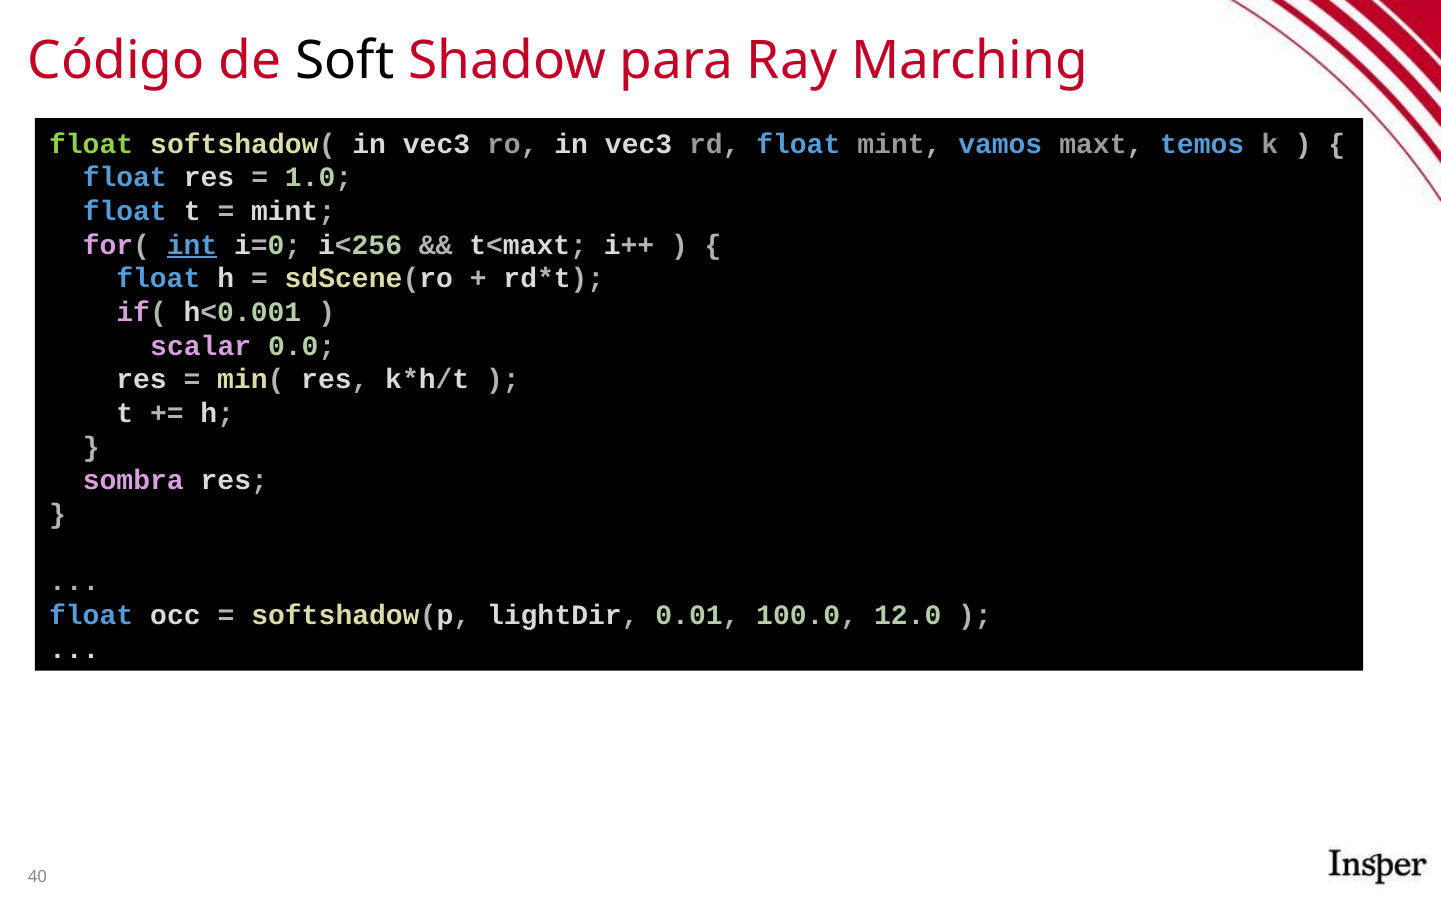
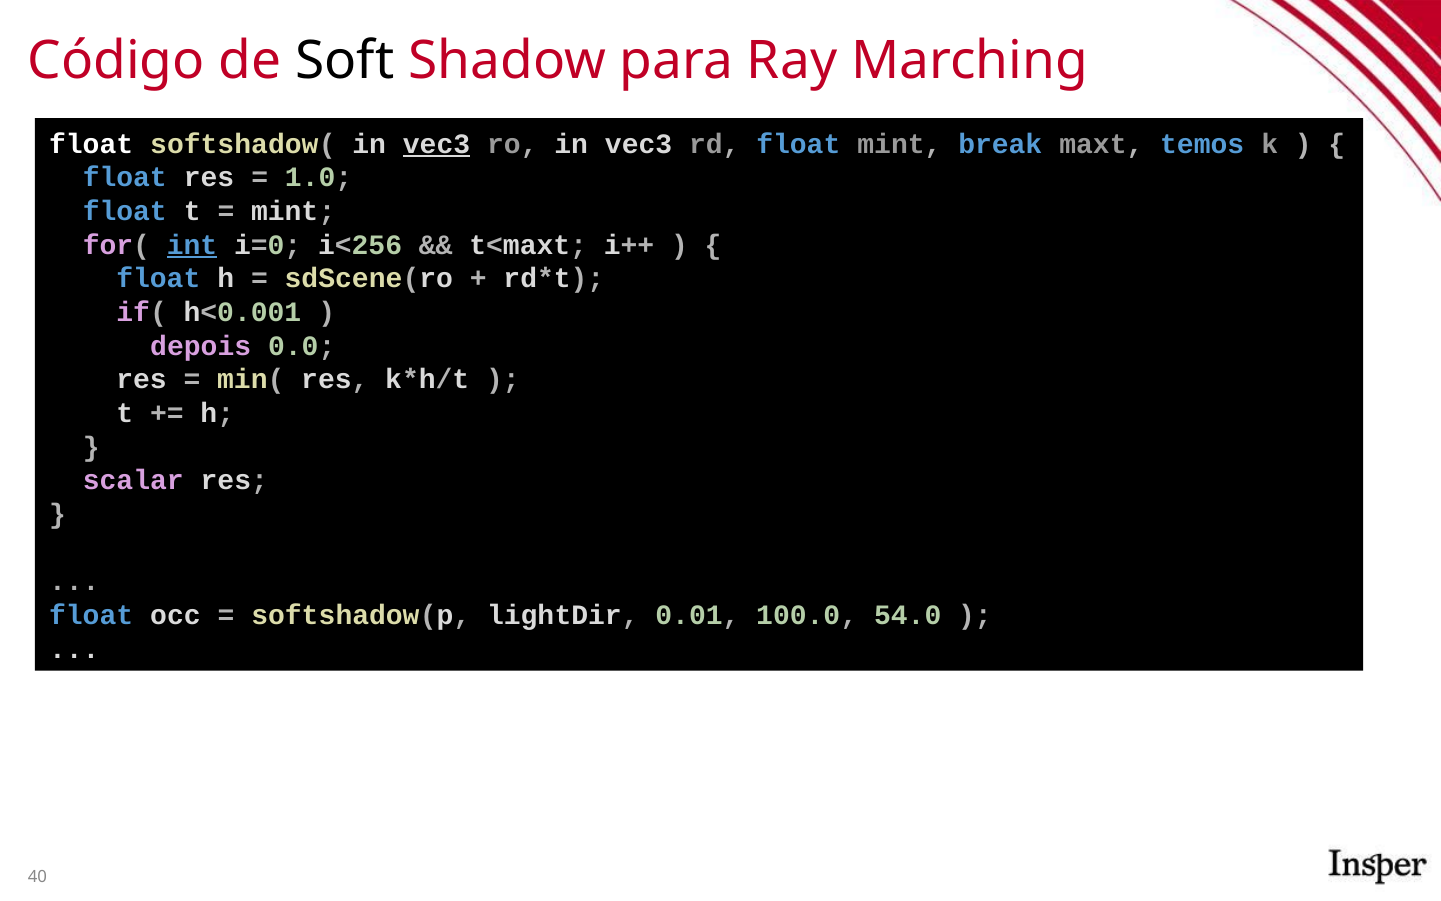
float colour: light green -> white (91, 144)
vec3 underline: none -> present (437, 144)
vamos: vamos -> break (1000, 144)
scalar: scalar -> depois (201, 346)
sombra: sombra -> scalar (133, 480)
12.0: 12.0 -> 54.0 (908, 615)
